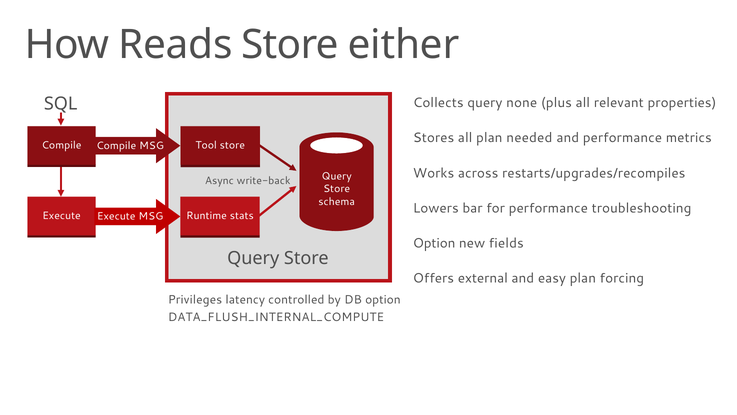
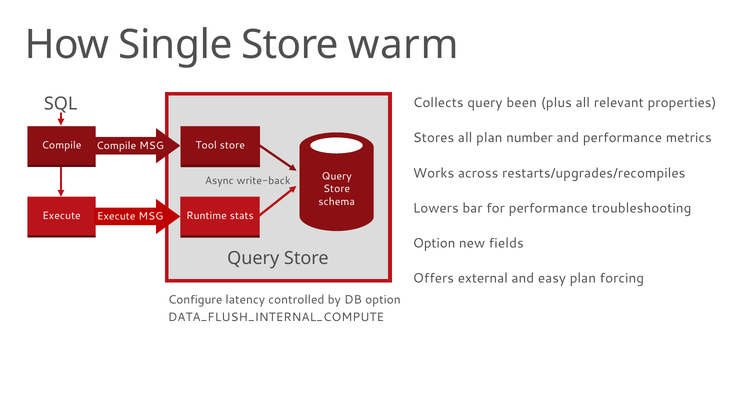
Reads: Reads -> Single (175, 45)
either: either -> warm (403, 45)
none: none -> been (522, 103)
needed: needed -> number (530, 138)
Privileges: Privileges -> Configure (195, 299)
